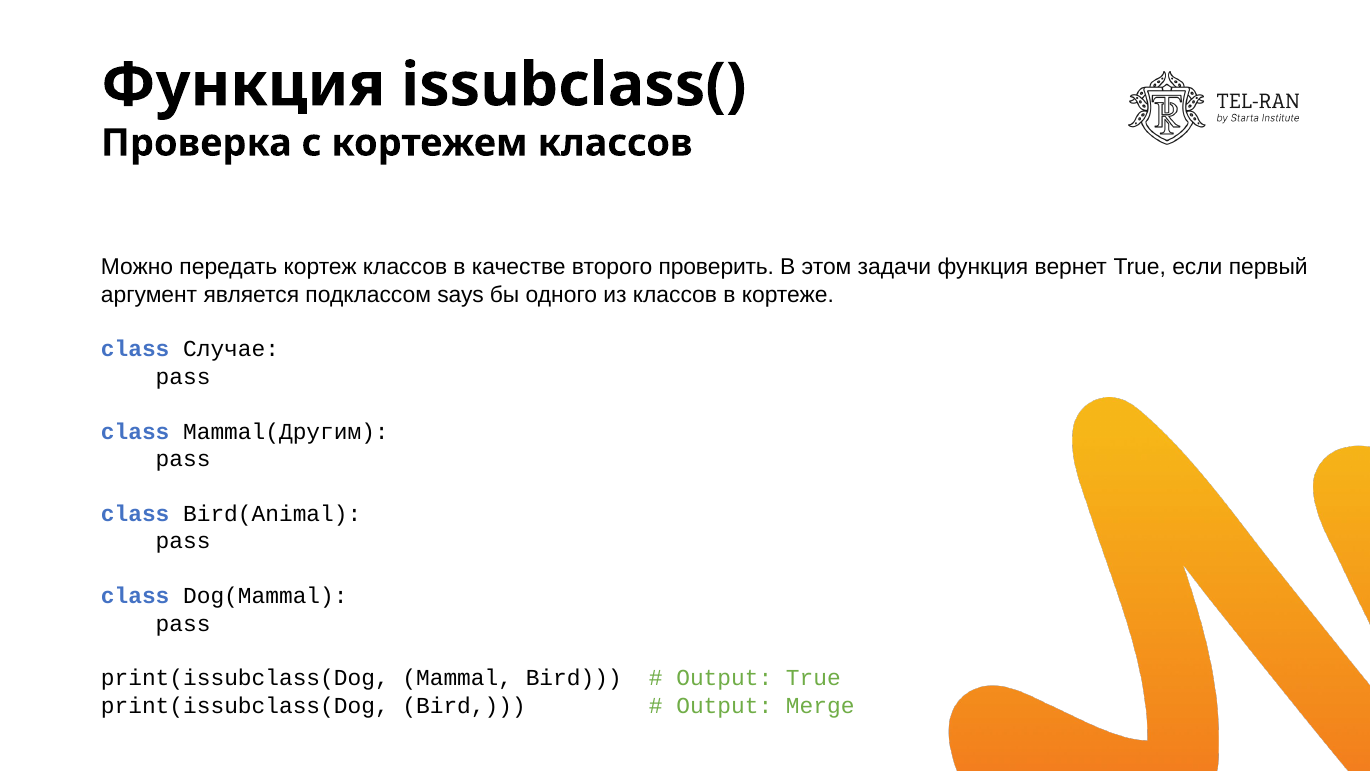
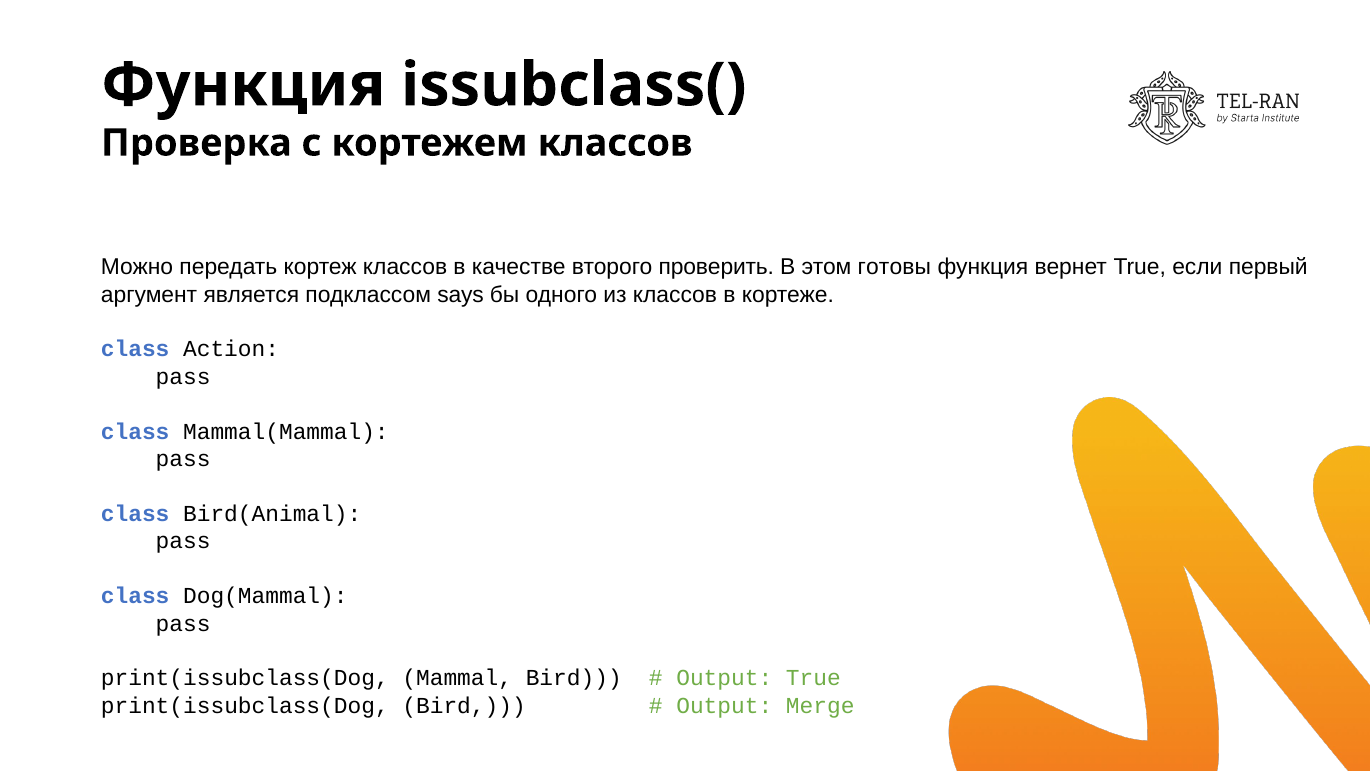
задачи: задачи -> готовы (894, 267)
Случае: Случае -> Action (231, 349)
Mammal(Другим: Mammal(Другим -> Mammal(Mammal (286, 431)
